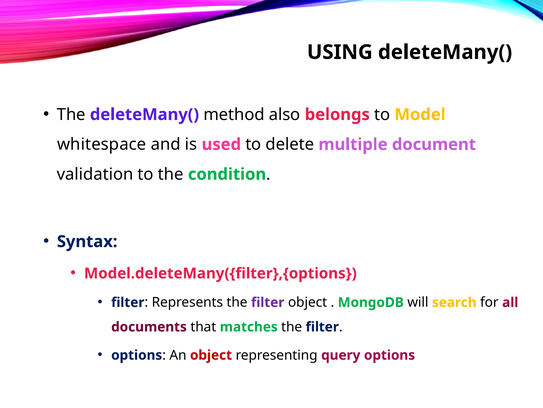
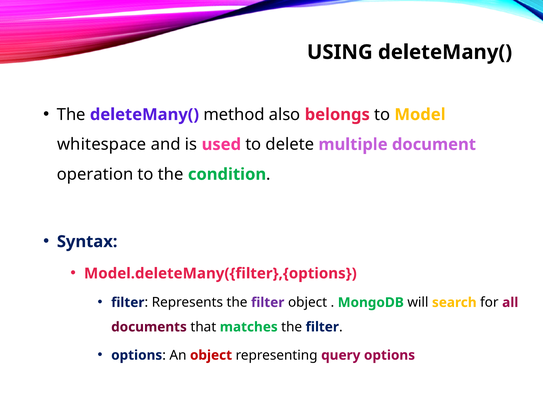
validation: validation -> operation (95, 174)
